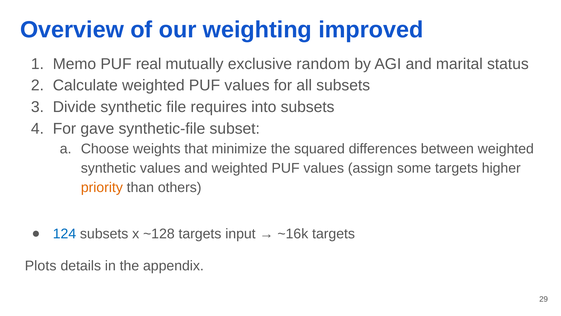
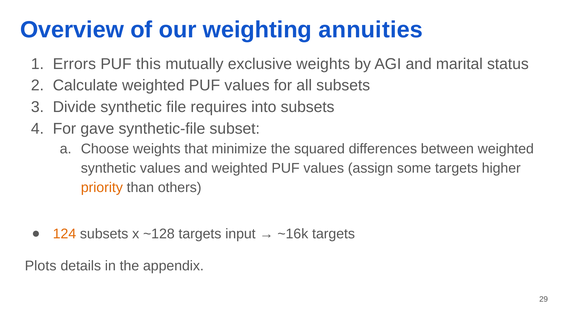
improved: improved -> annuities (371, 30)
Memo: Memo -> Errors (74, 64)
real: real -> this (148, 64)
exclusive random: random -> weights (323, 64)
124 colour: blue -> orange (64, 234)
